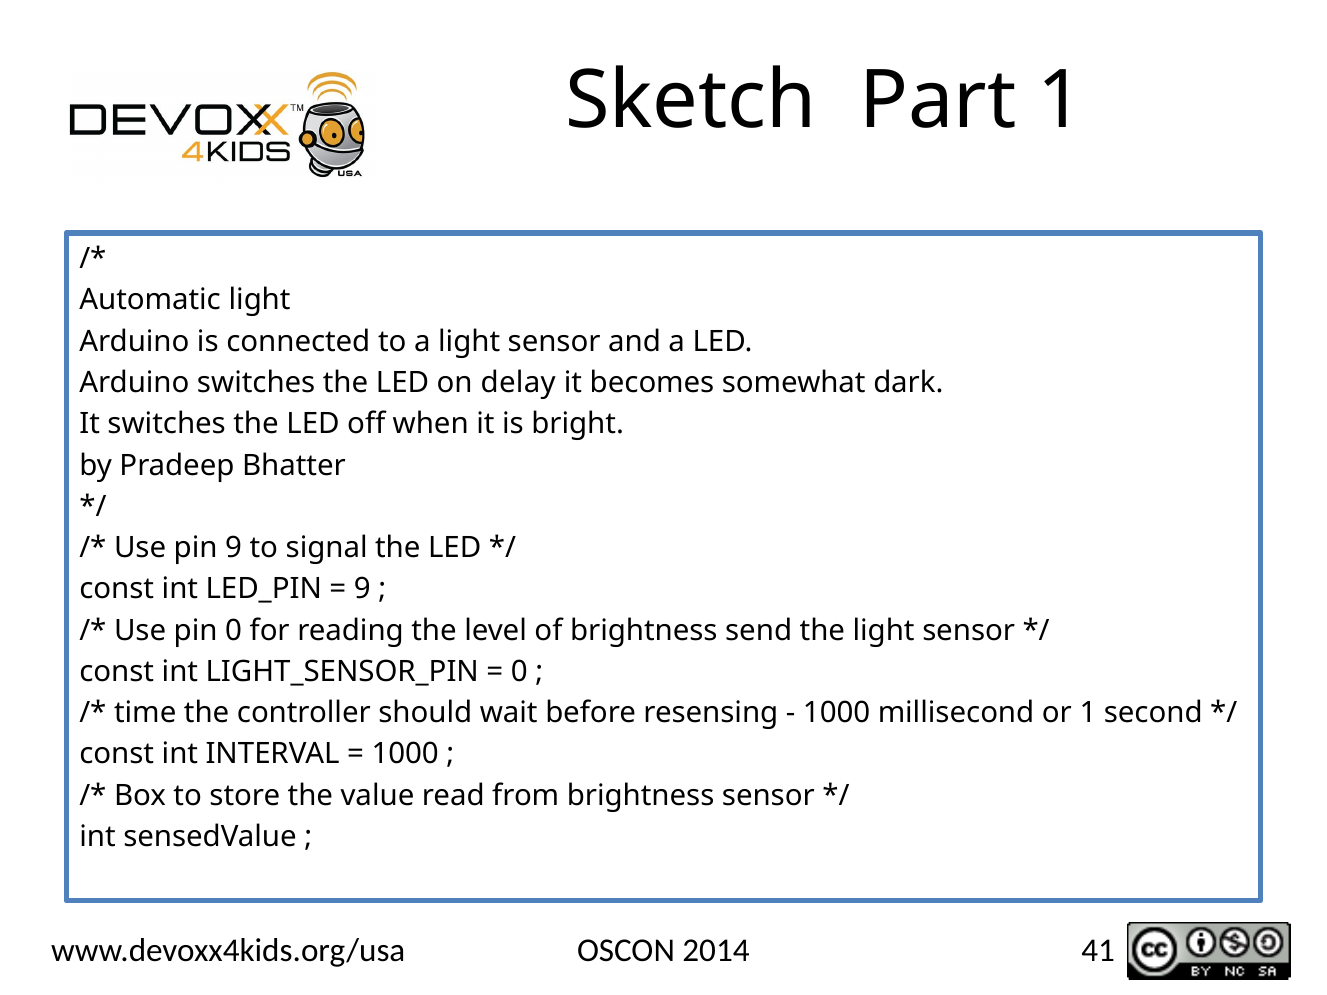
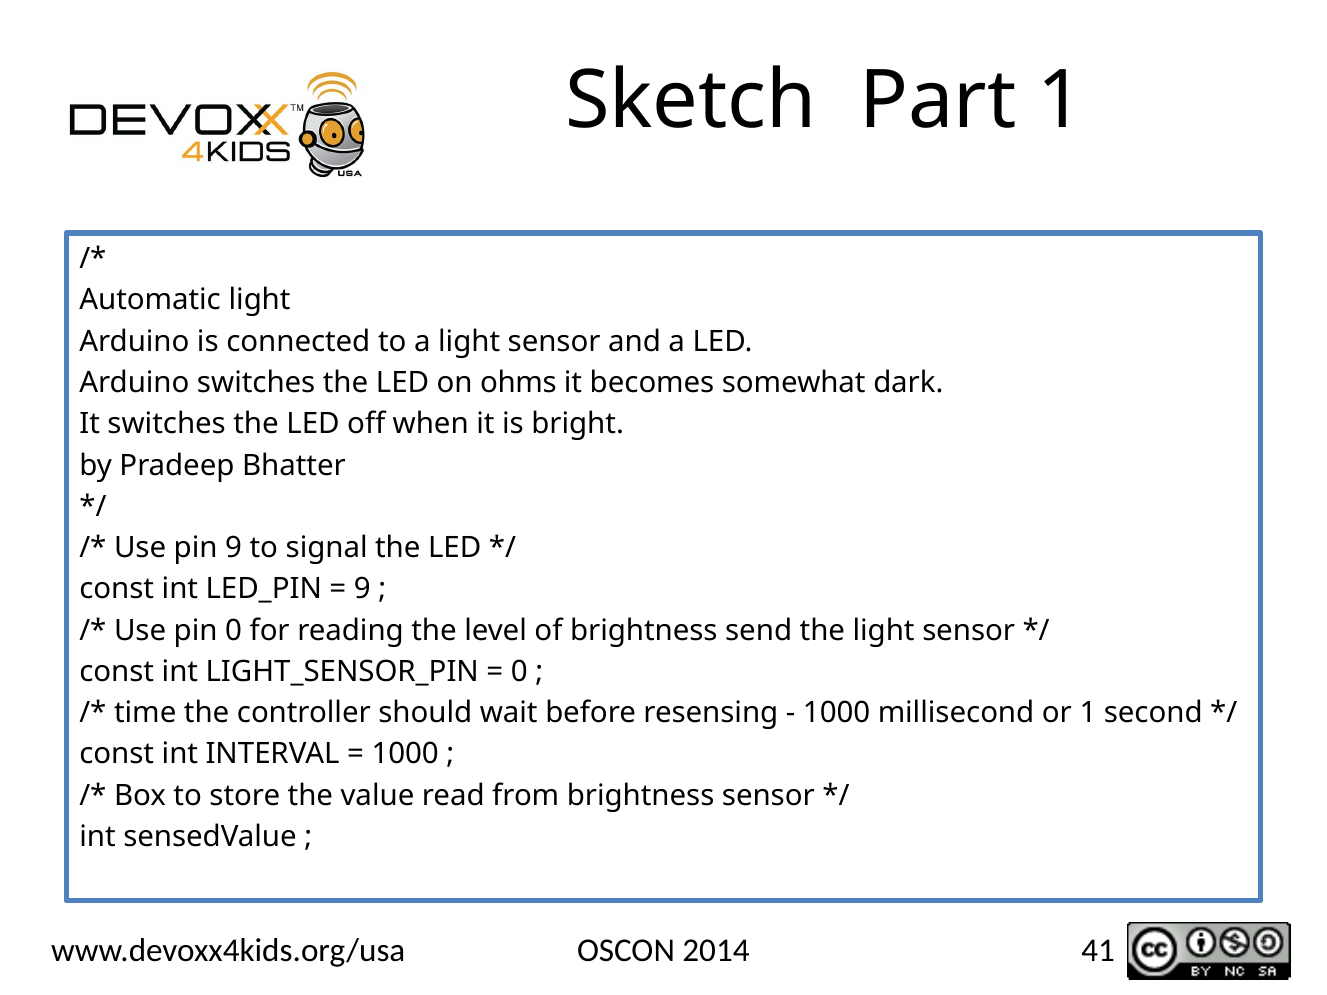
delay: delay -> ohms (518, 383)
